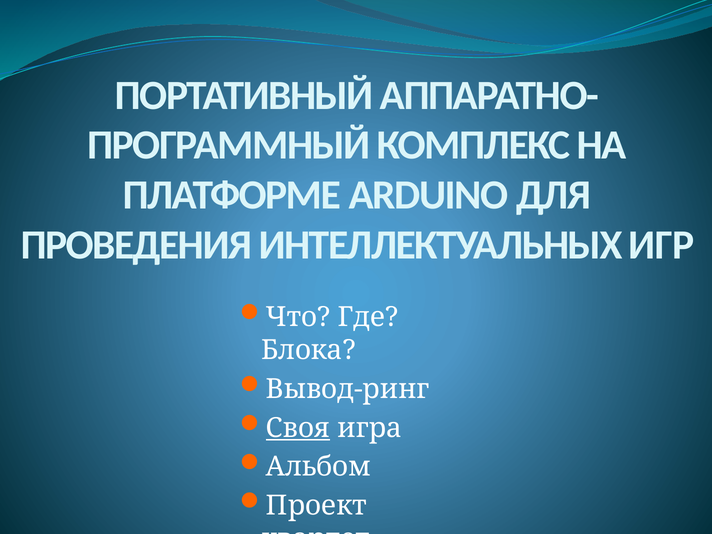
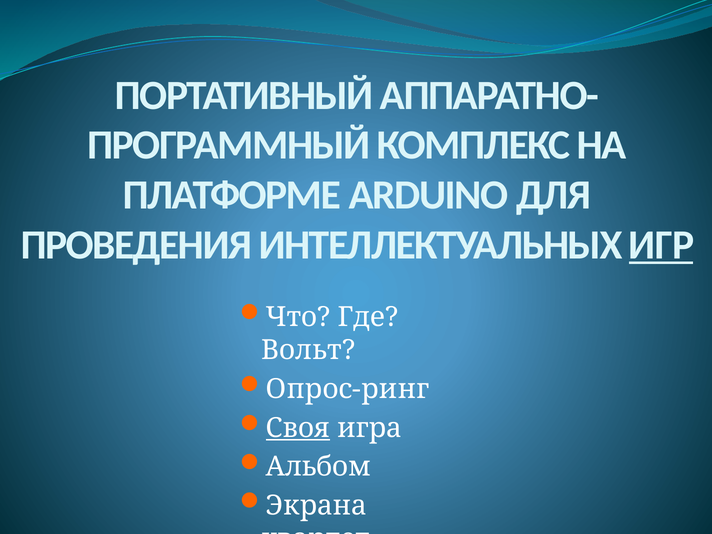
ИГР underline: none -> present (661, 245)
Блока: Блока -> Вольт (308, 350)
Вывод-ринг: Вывод-ринг -> Опрос-ринг (348, 389)
Проект: Проект -> Экрана (317, 506)
